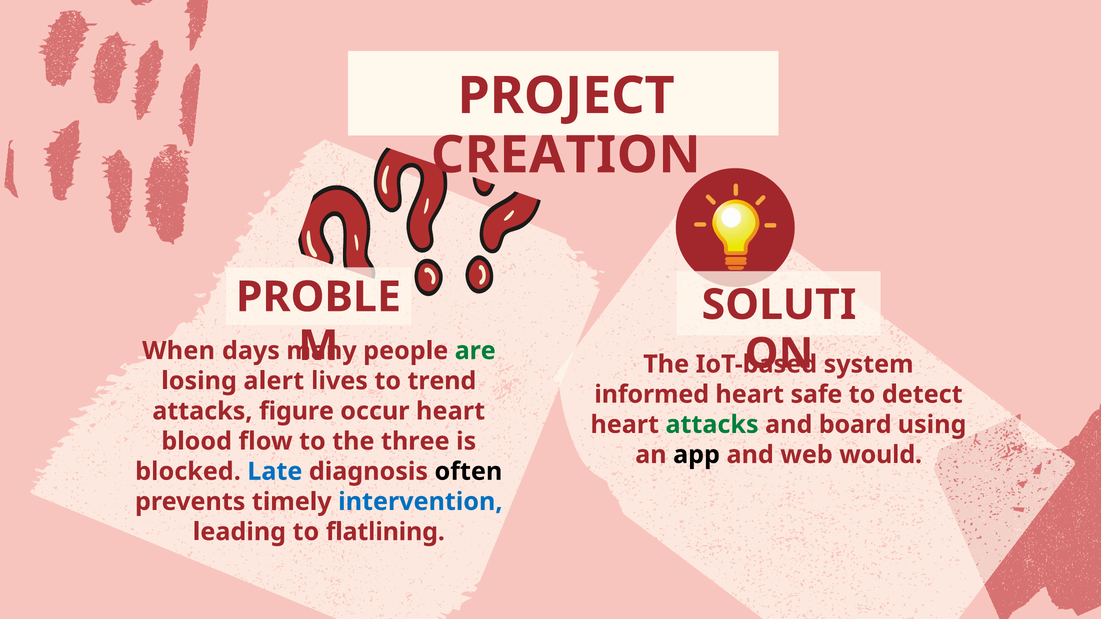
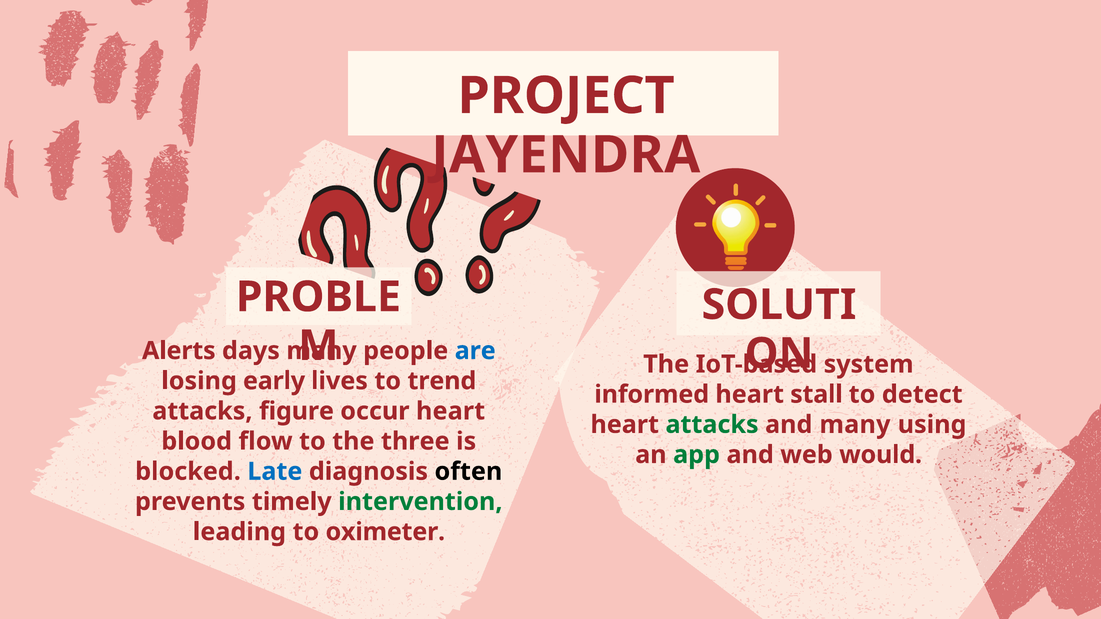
CREATION: CREATION -> JAYENDRA (566, 155)
When: When -> Alerts (179, 351)
are colour: green -> blue (475, 351)
alert: alert -> early (274, 381)
safe: safe -> stall (816, 395)
and board: board -> many (855, 425)
app colour: black -> green (697, 455)
intervention colour: blue -> green (420, 502)
flatlining: flatlining -> oximeter (385, 532)
